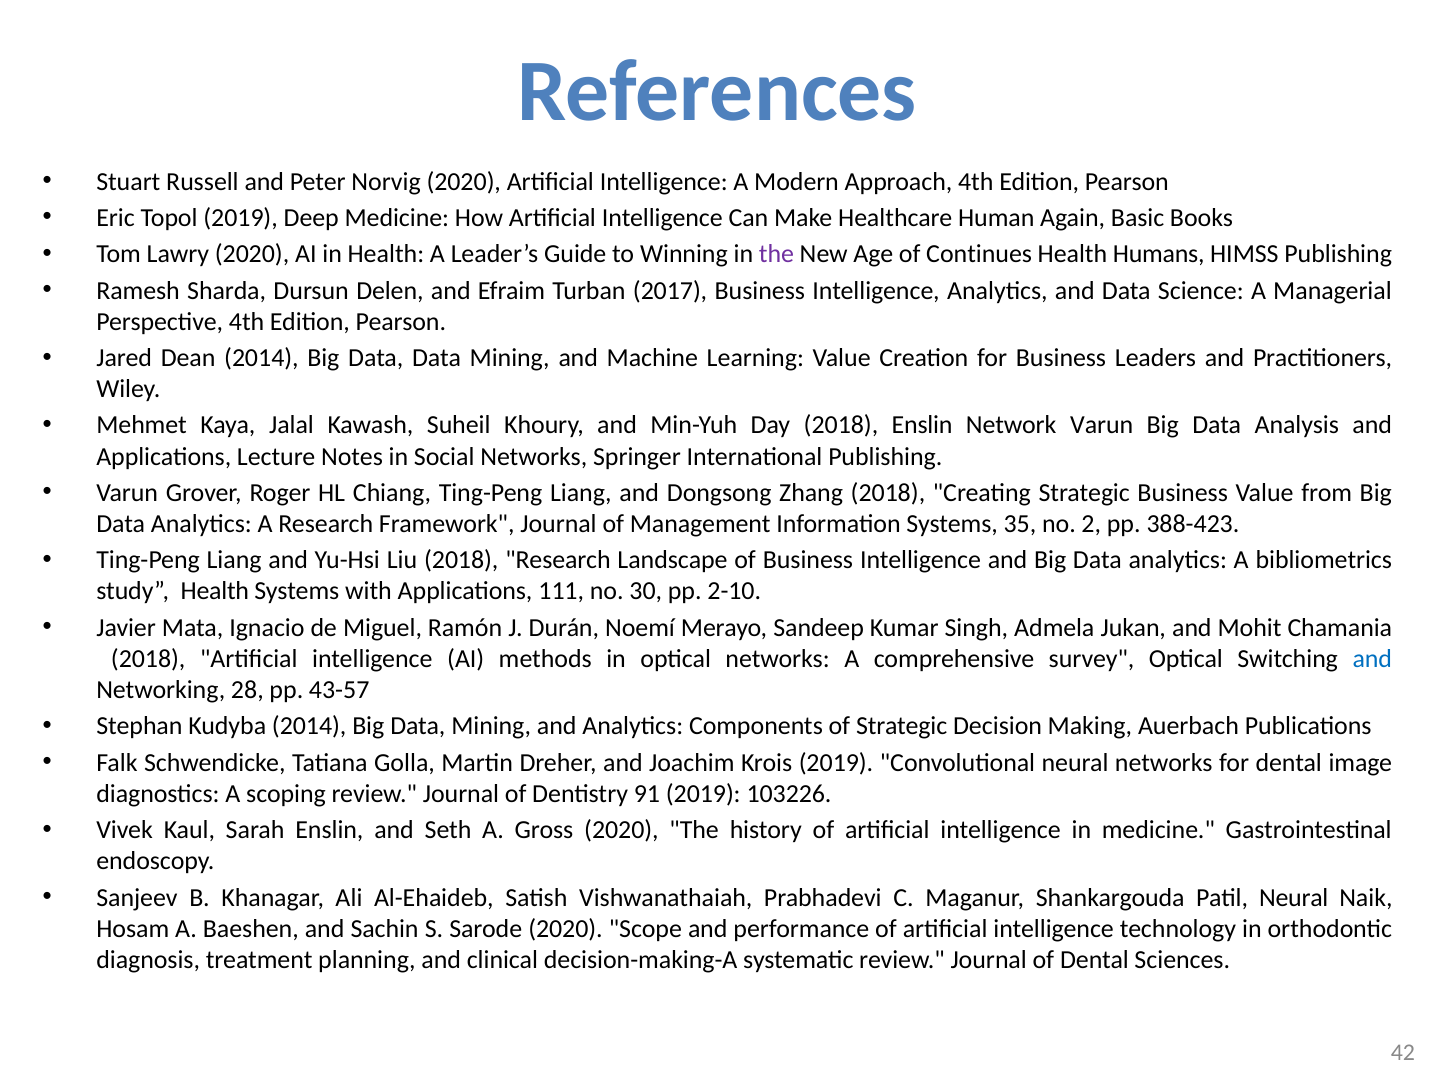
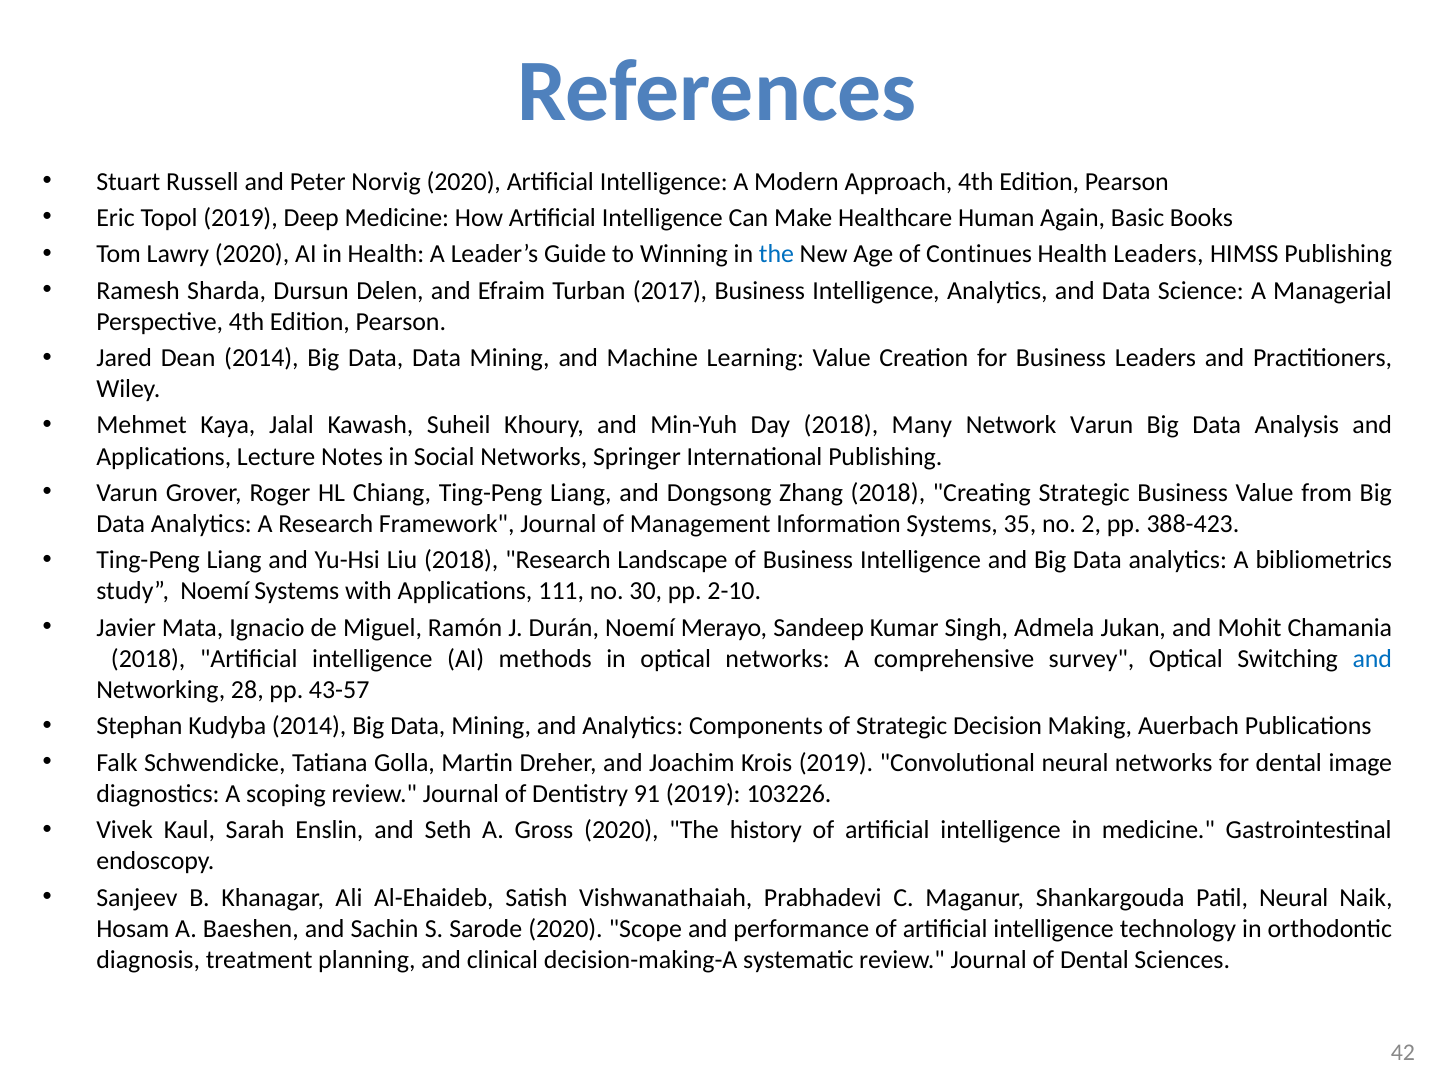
the colour: purple -> blue (776, 254)
Health Humans: Humans -> Leaders (1159, 254)
2018 Enslin: Enslin -> Many (922, 426)
study Health: Health -> Noemí (215, 592)
